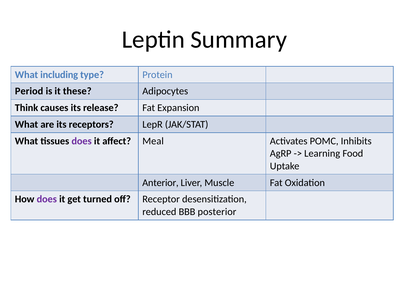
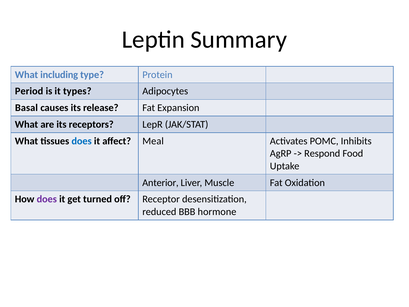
these: these -> types (77, 91)
Think: Think -> Basal (26, 108)
does colour: purple -> blue (82, 141)
Learning: Learning -> Respond (322, 153)
posterior: posterior -> hormone (217, 212)
